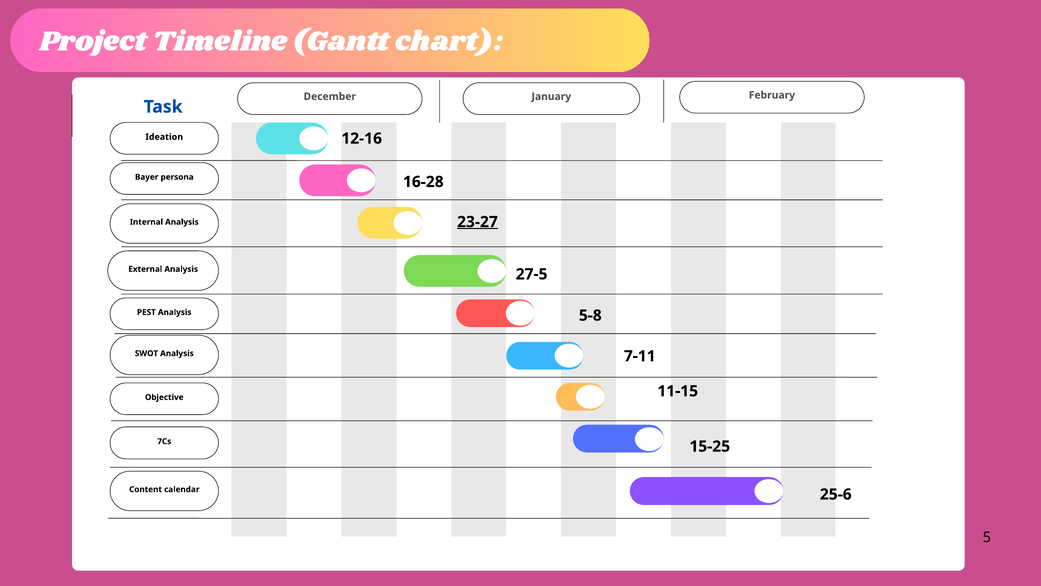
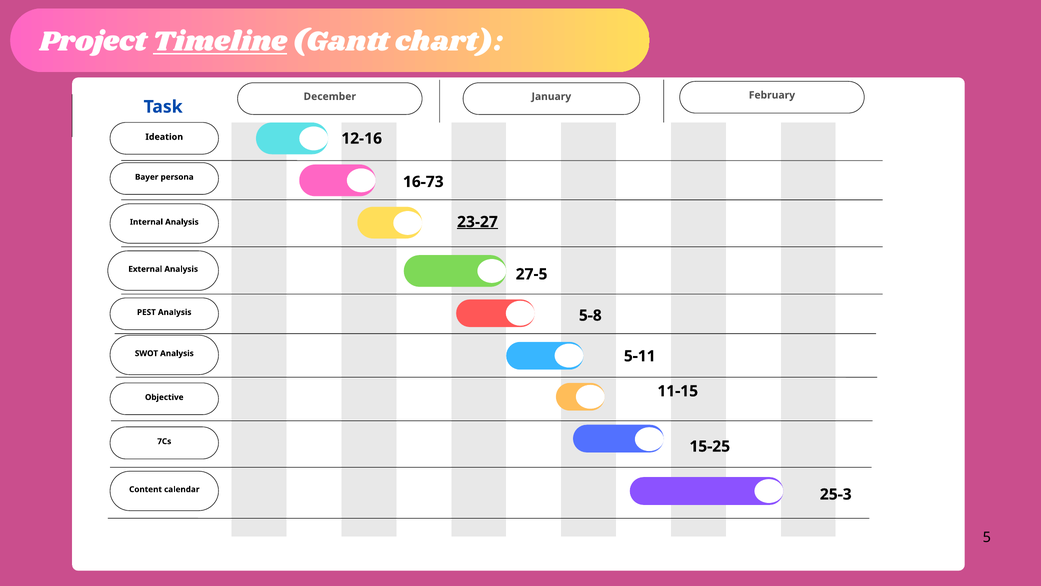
Timeline underline: none -> present (220, 42)
16-28: 16-28 -> 16-73 (423, 182)
7-11: 7-11 -> 5-11 (640, 356)
25-6: 25-6 -> 25-3 (836, 494)
